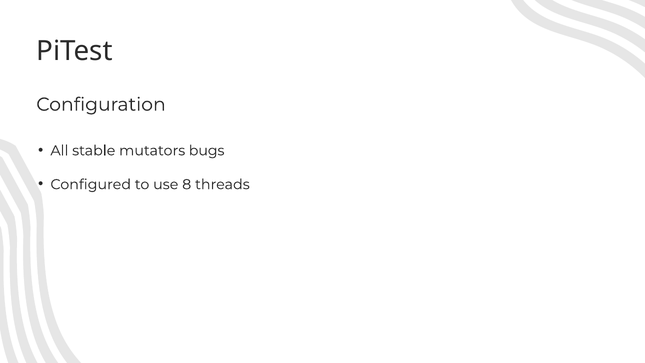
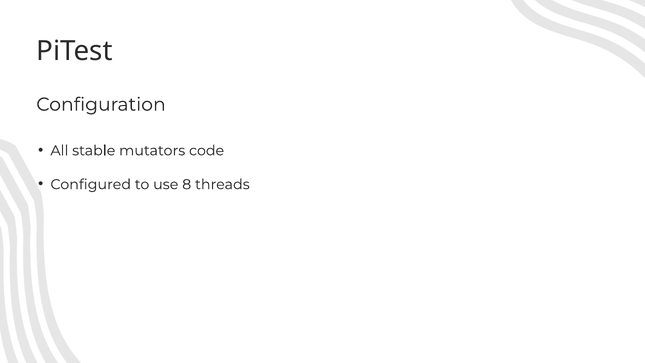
bugs: bugs -> code (207, 151)
